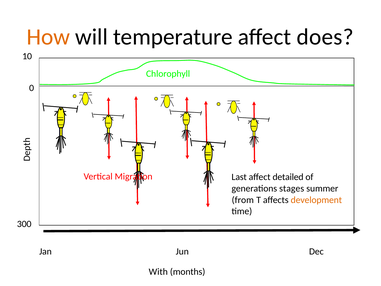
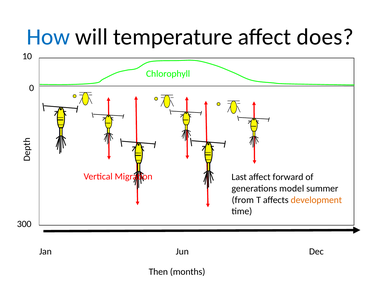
How colour: orange -> blue (48, 37)
detailed: detailed -> forward (288, 177)
stages: stages -> model (292, 188)
With: With -> Then (158, 272)
